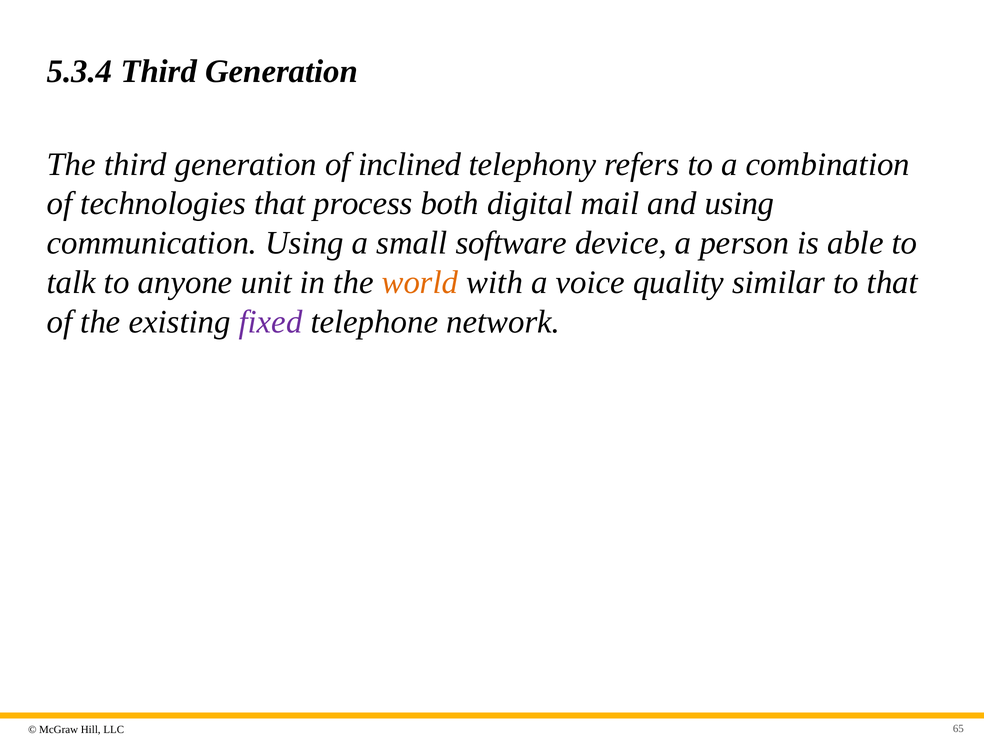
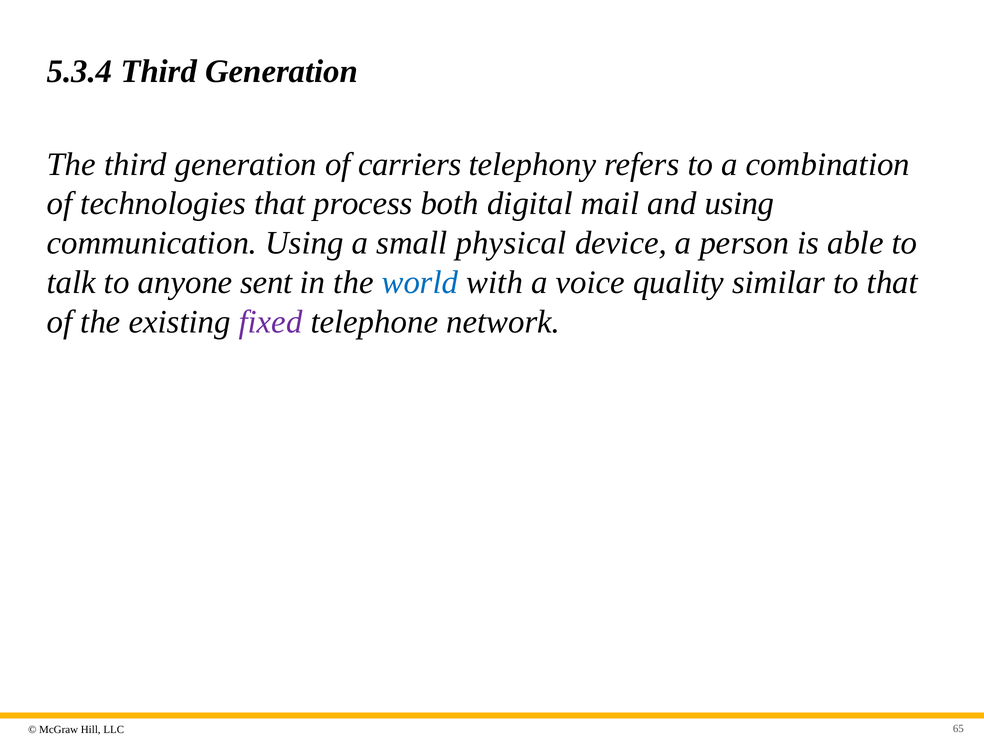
inclined: inclined -> carriers (410, 164)
software: software -> physical (511, 243)
unit: unit -> sent (266, 282)
world colour: orange -> blue (420, 282)
